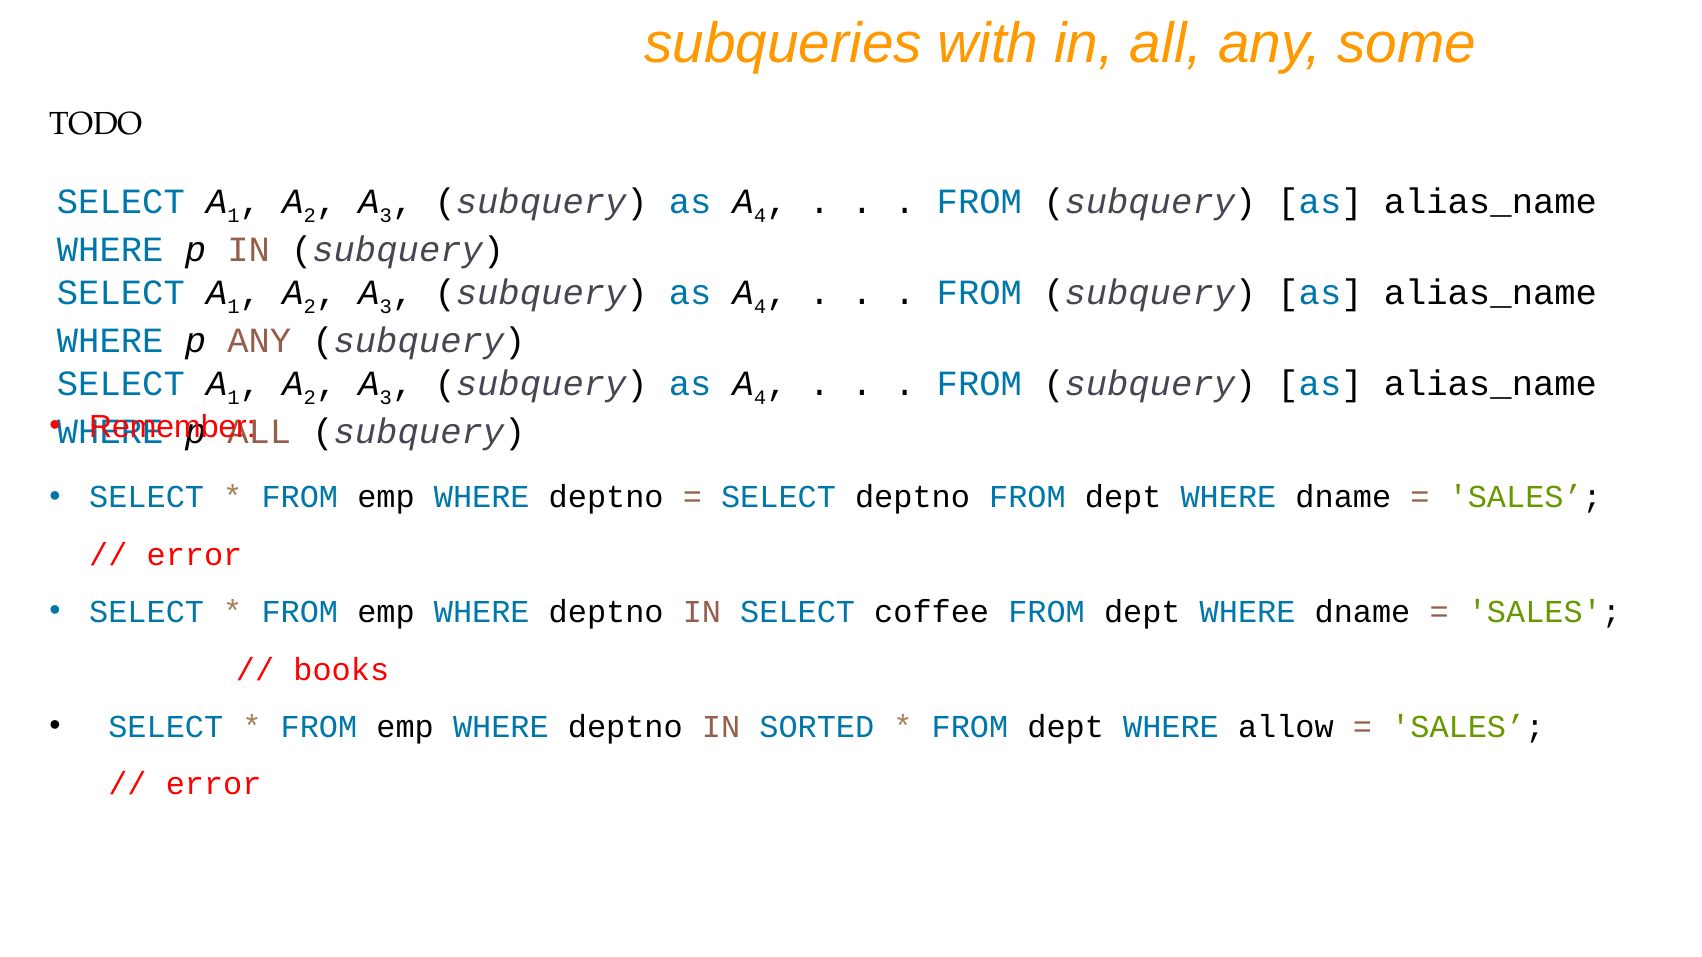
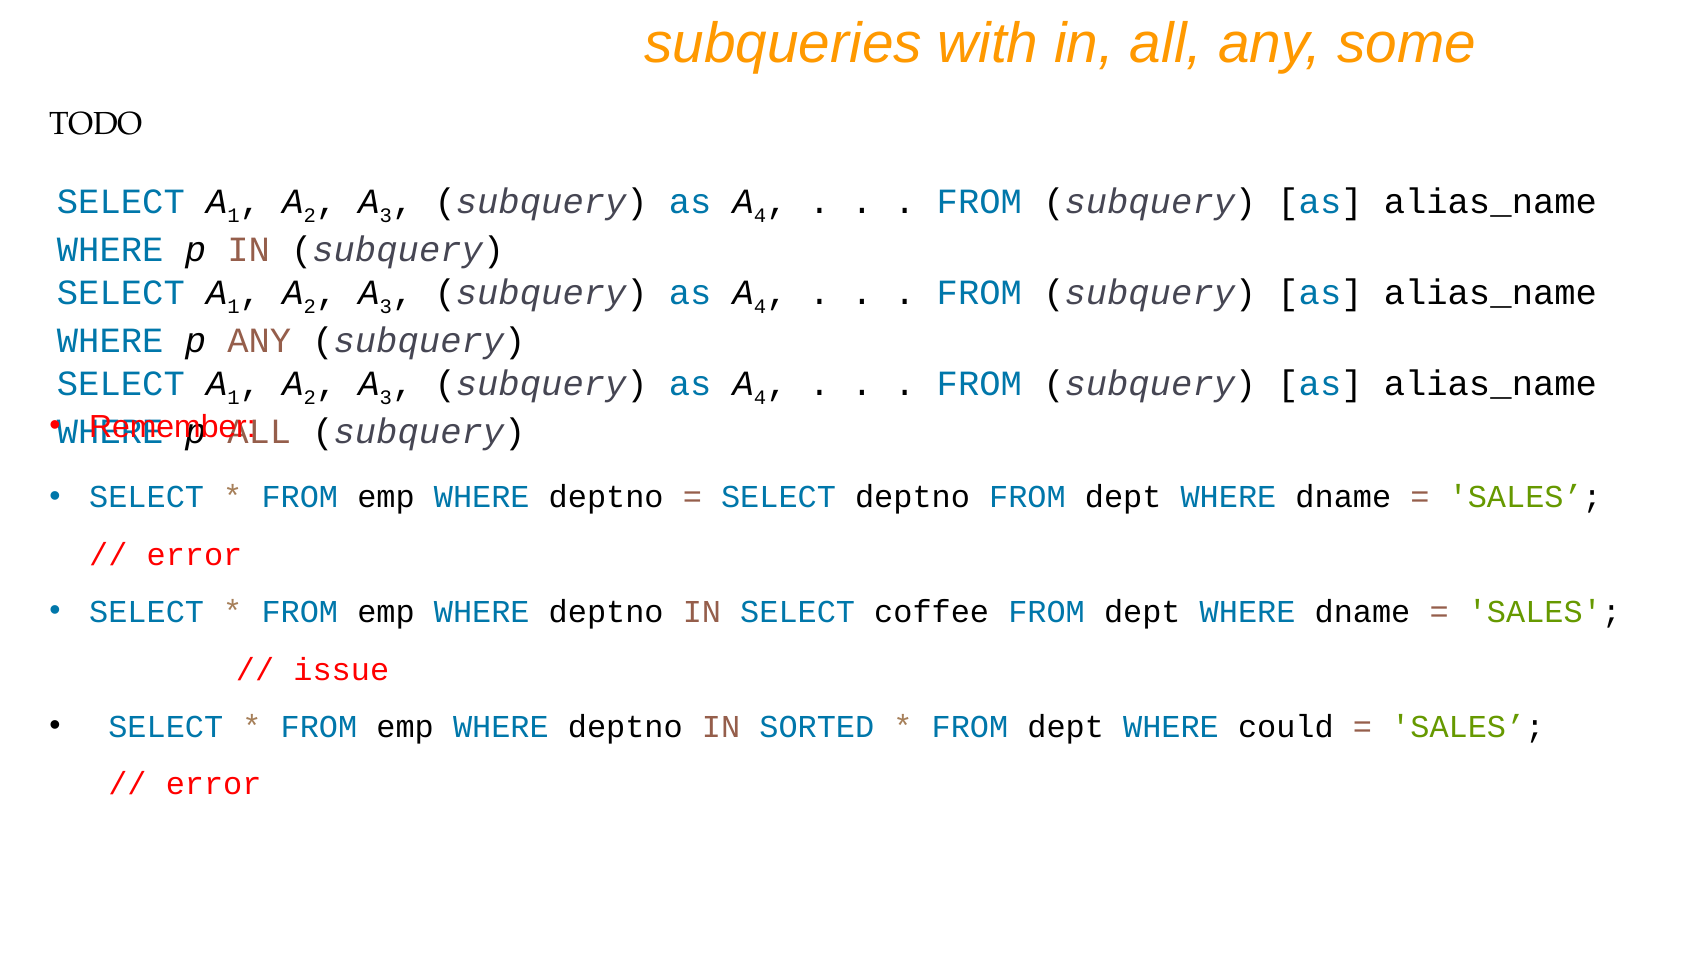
books: books -> issue (341, 670)
allow: allow -> could (1286, 727)
